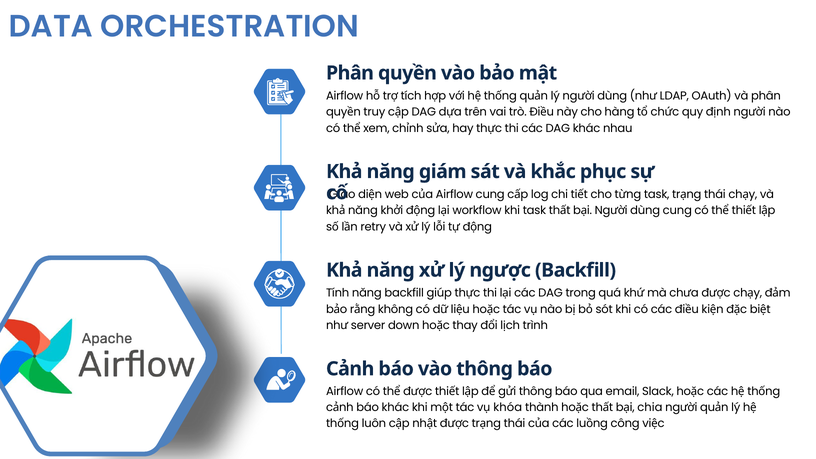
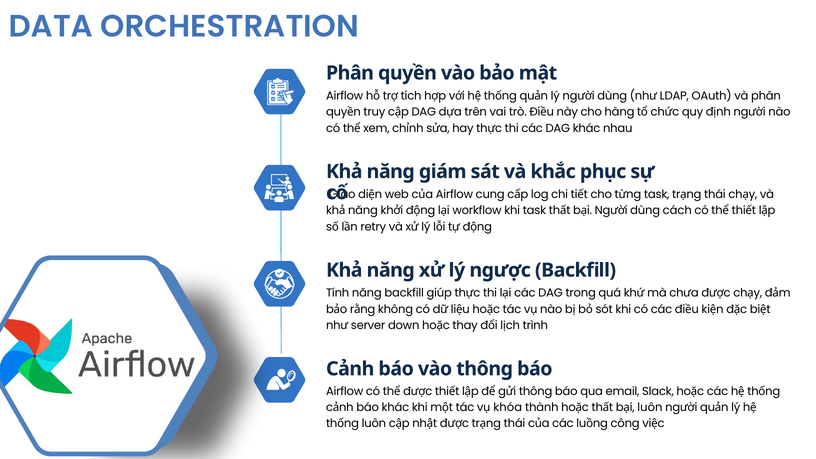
dùng cung: cung -> cách (677, 211)
chia: chia -> luôn (650, 407)
